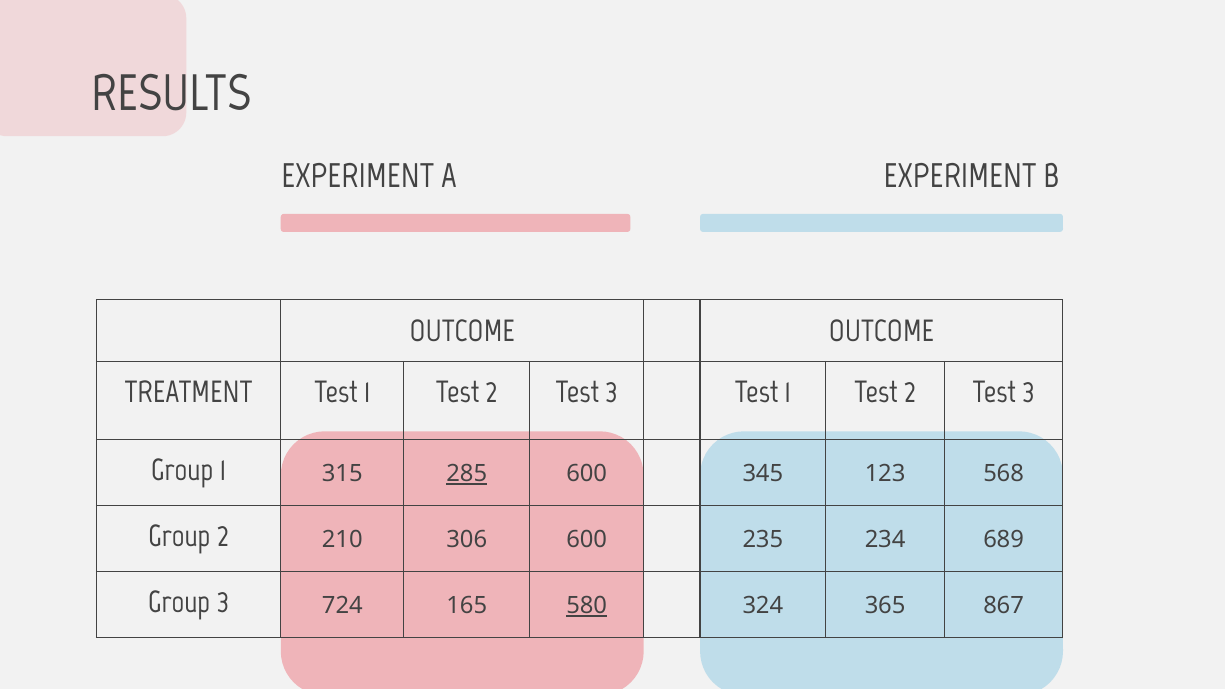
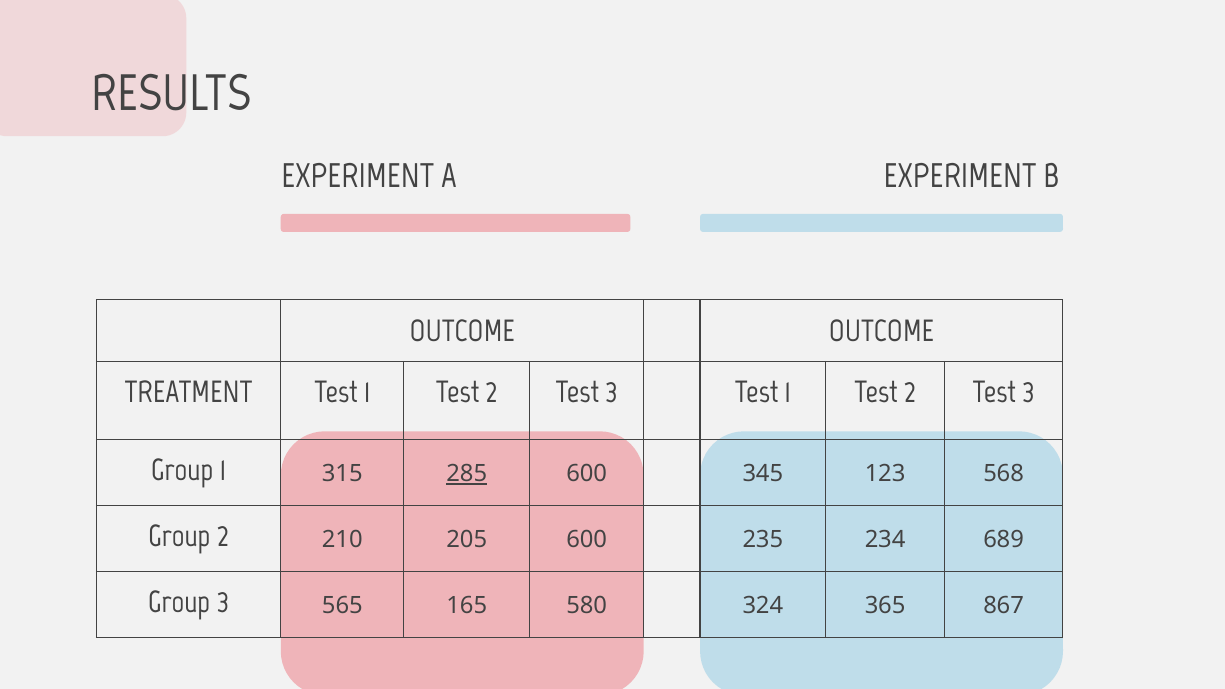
306: 306 -> 205 (467, 540)
724: 724 -> 565 (342, 606)
580 underline: present -> none (587, 606)
